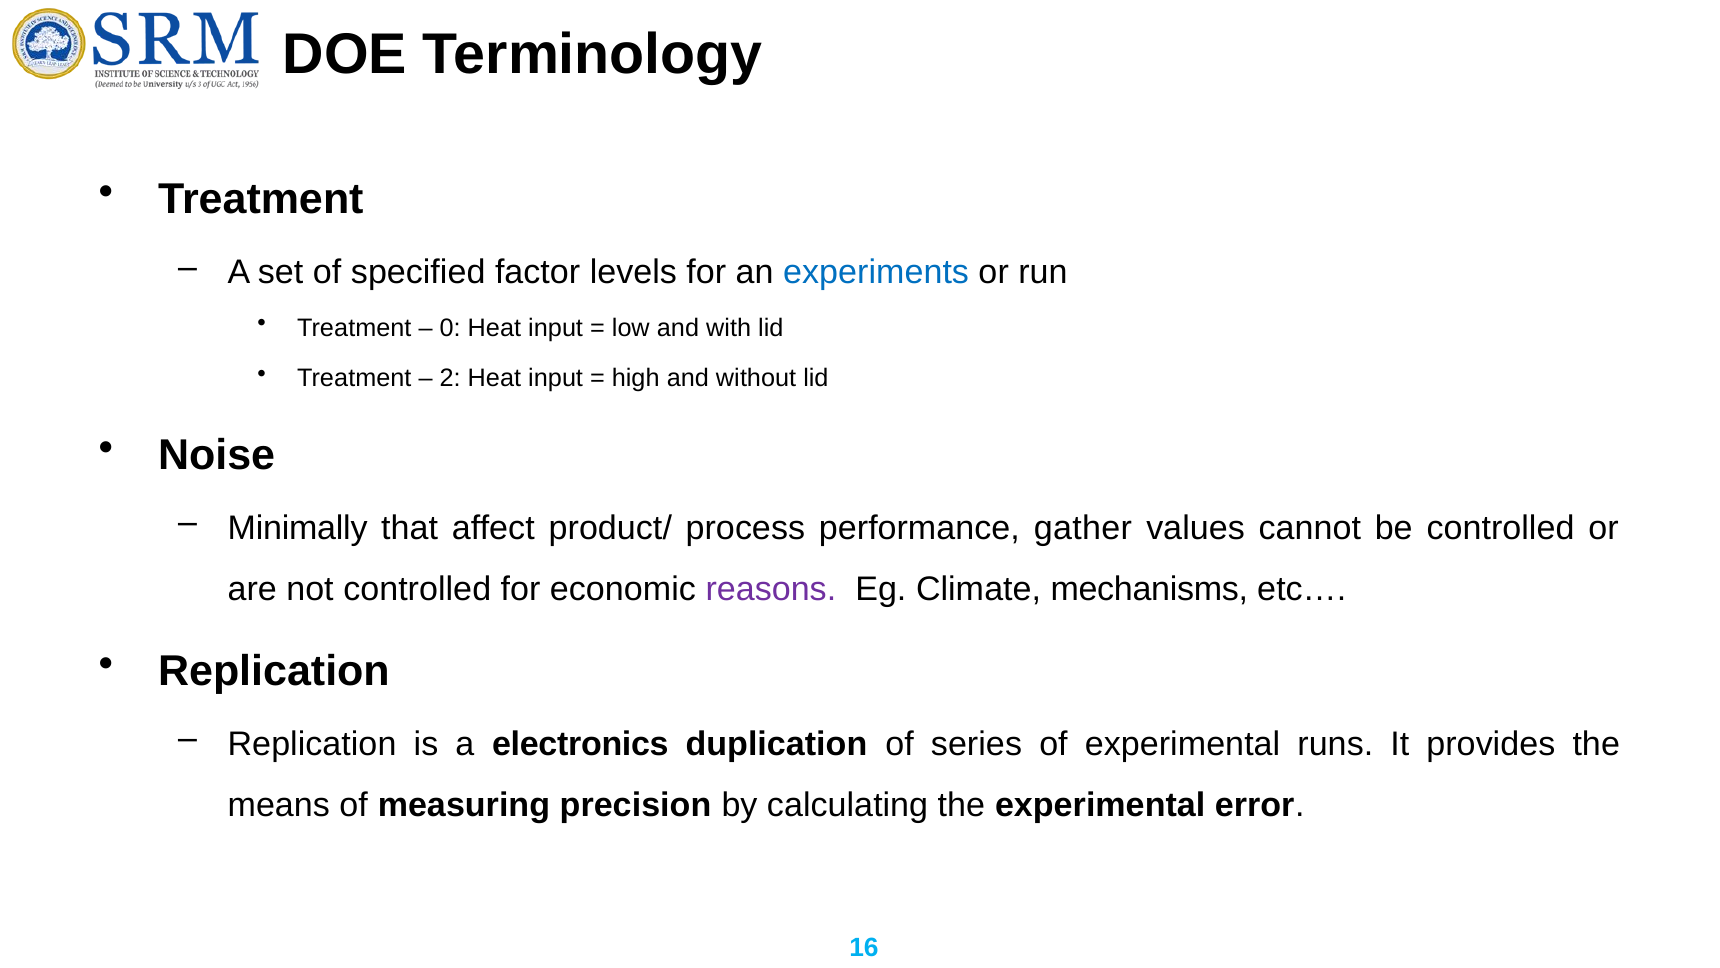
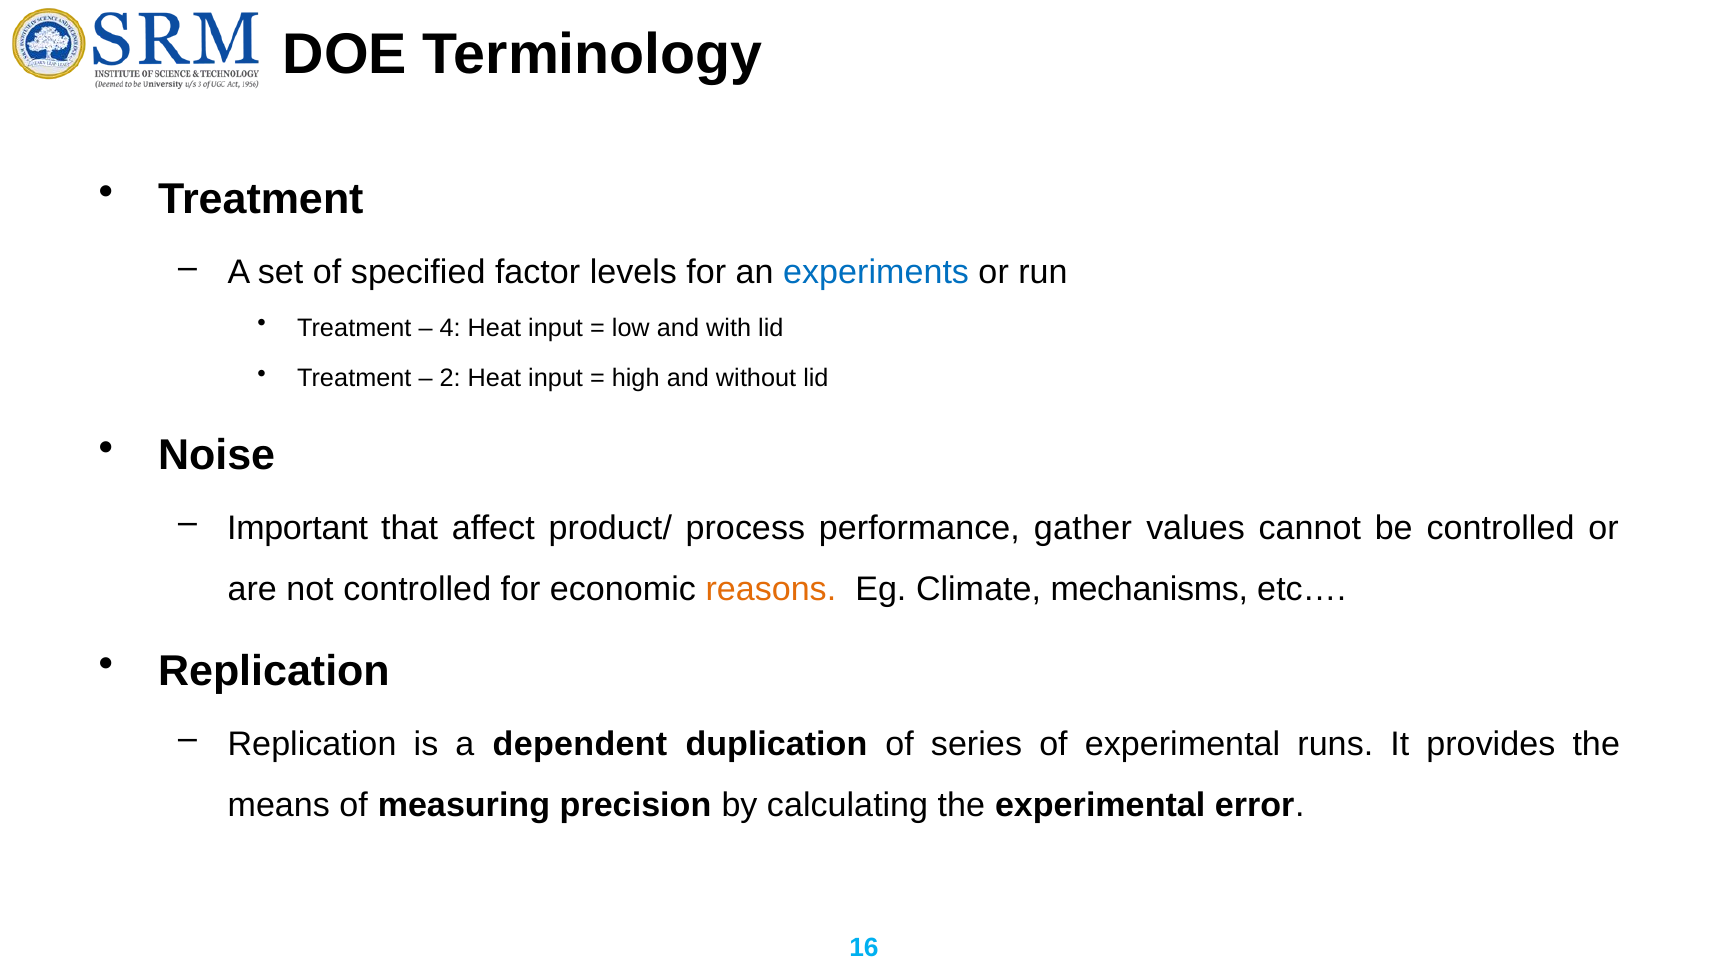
0: 0 -> 4 (450, 328)
Minimally: Minimally -> Important (298, 528)
reasons colour: purple -> orange (771, 589)
electronics: electronics -> dependent (580, 743)
